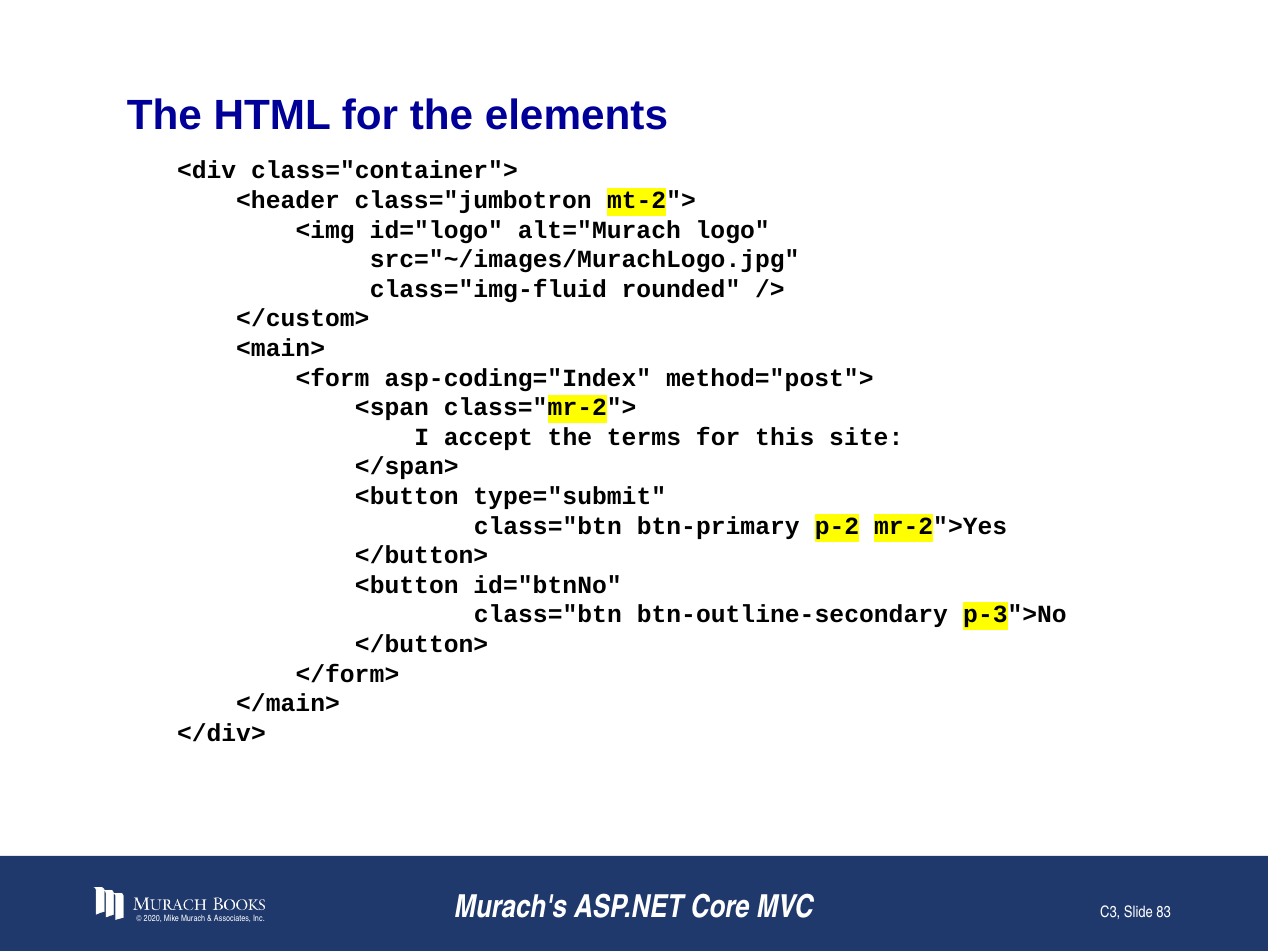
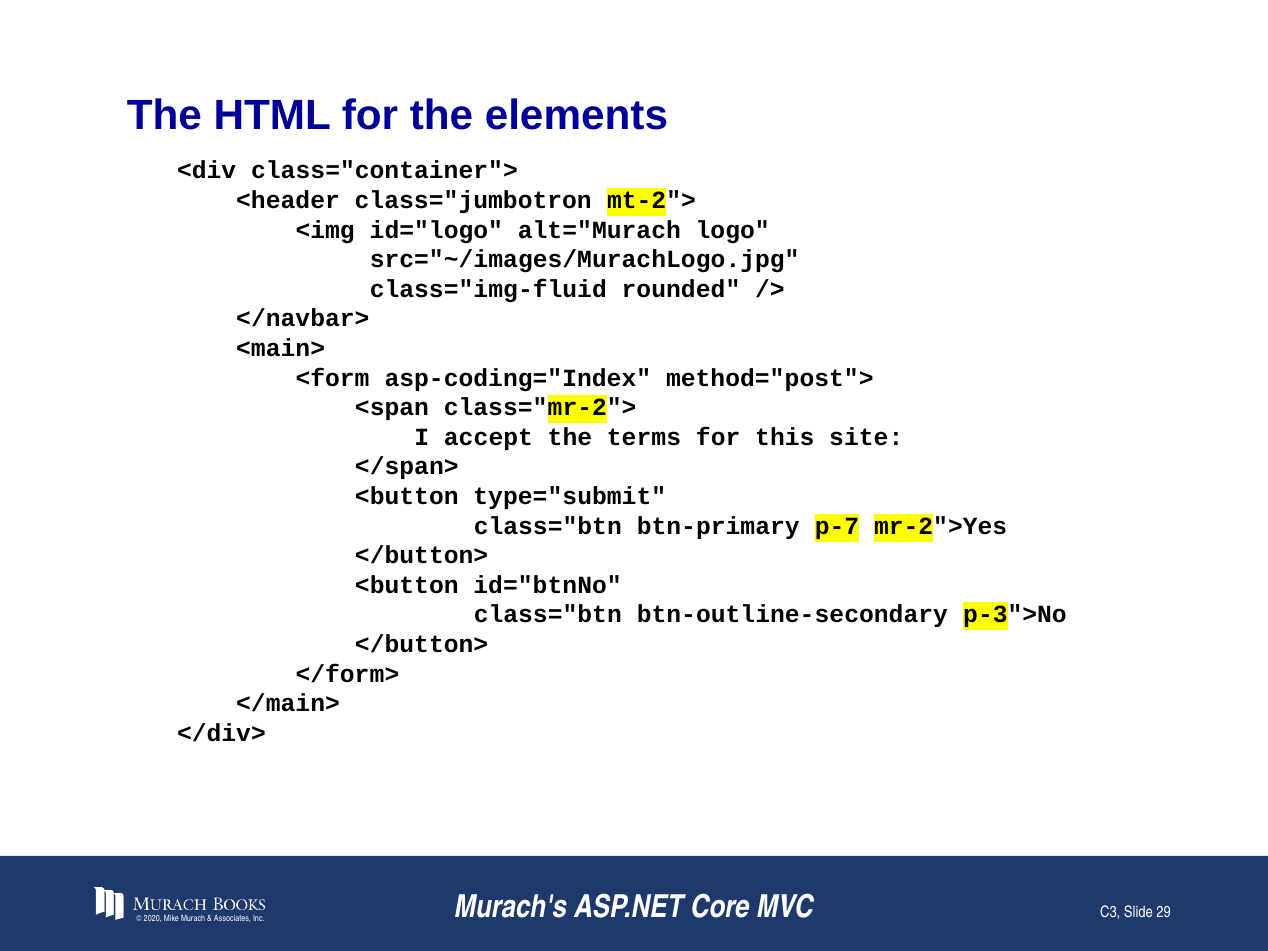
</custom>: </custom> -> </navbar> (303, 319)
p-2: p-2 -> p-7 (837, 526)
83: 83 -> 29 (1164, 912)
